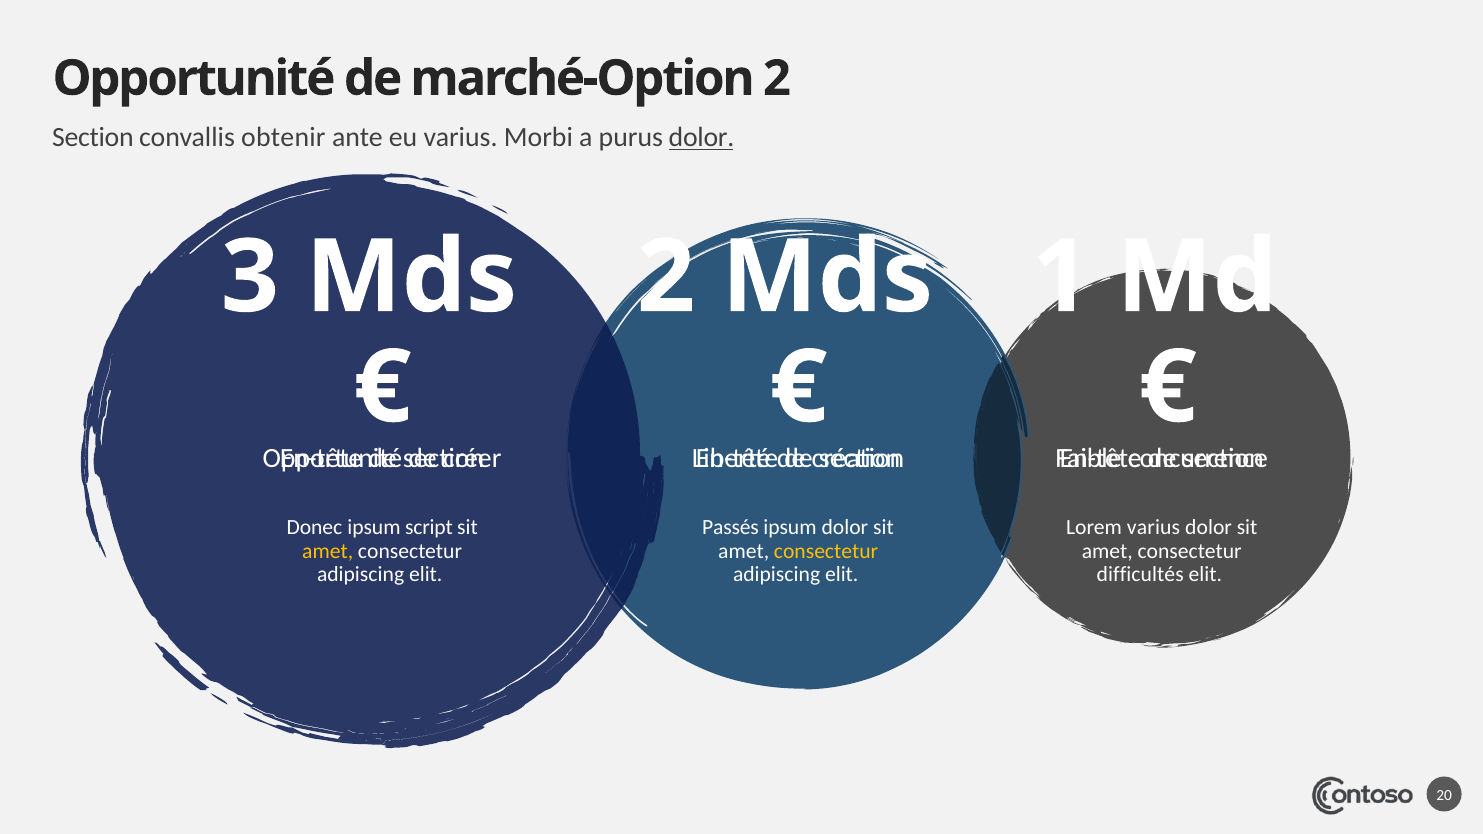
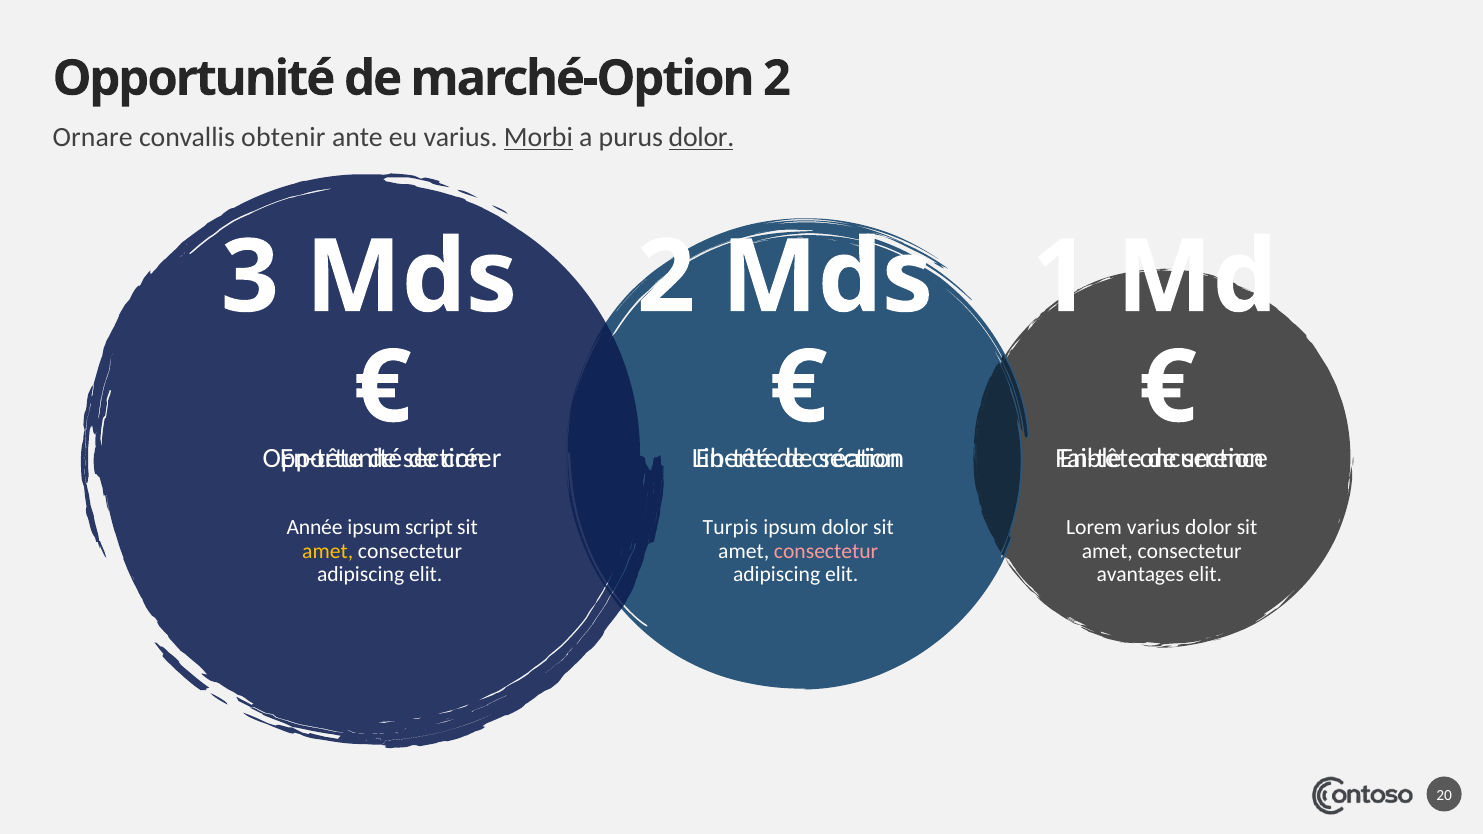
Section: Section -> Ornare (93, 137)
Morbi underline: none -> present (538, 137)
Donec: Donec -> Année (315, 528)
Passés: Passés -> Turpis (730, 528)
consectetur colour: yellow -> pink (826, 551)
difficultés: difficultés -> avantages (1140, 574)
